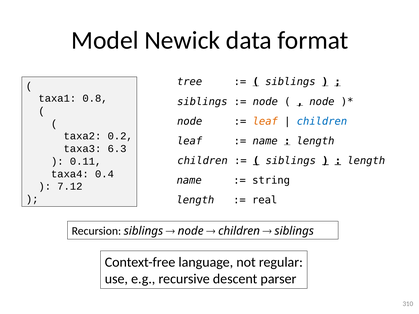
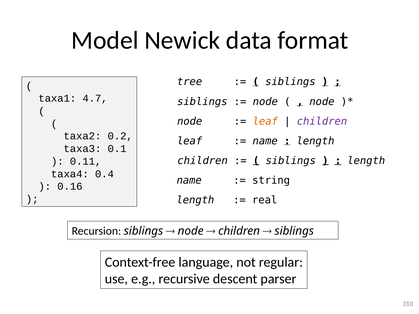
0.8: 0.8 -> 4.7 (95, 99)
children colour: blue -> purple (322, 121)
6.3: 6.3 -> 0.1 (117, 149)
7.12: 7.12 -> 0.16 (70, 187)
